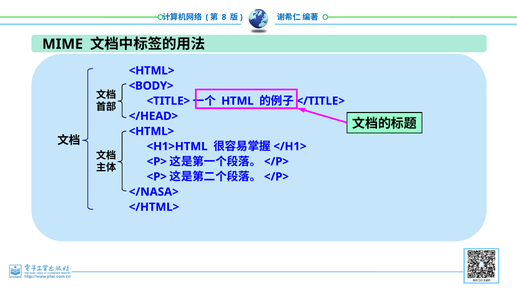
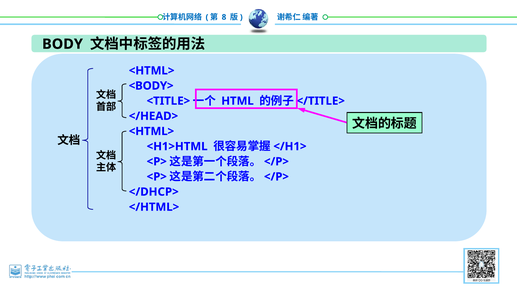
MIME: MIME -> BODY (63, 44)
</NASA>: </NASA> -> </DHCP> (154, 192)
